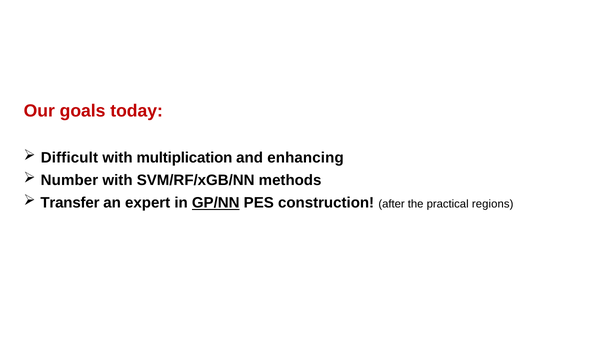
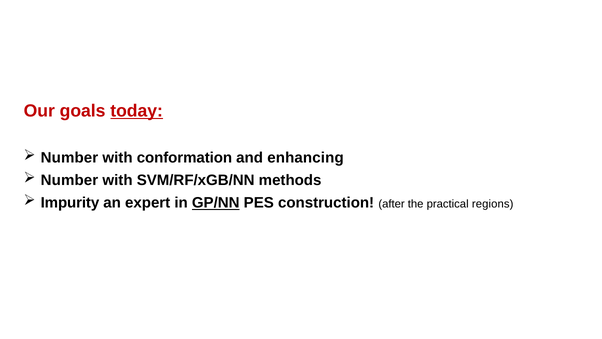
today underline: none -> present (137, 111)
Difficult: Difficult -> Number (69, 157)
multiplication: multiplication -> conformation (184, 157)
Transfer: Transfer -> Impurity (70, 203)
